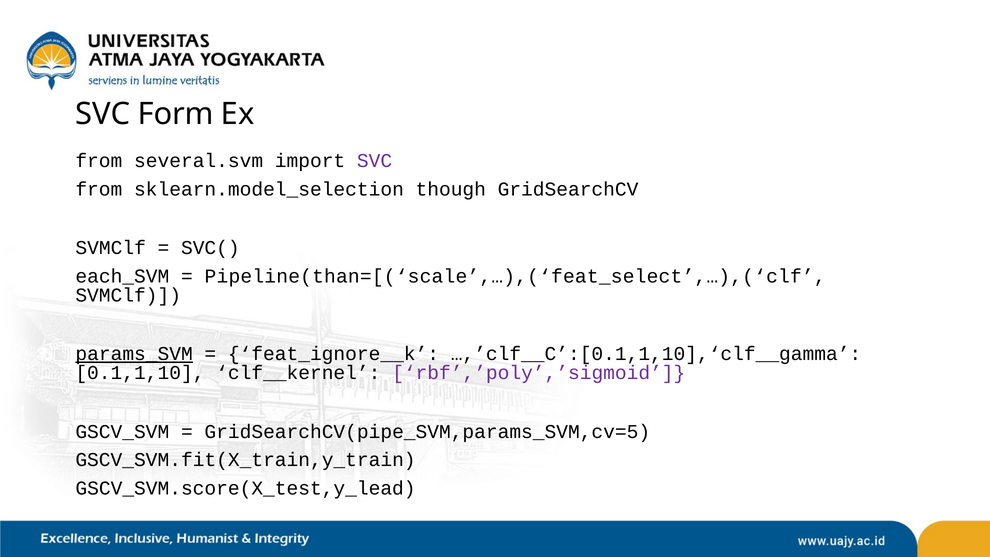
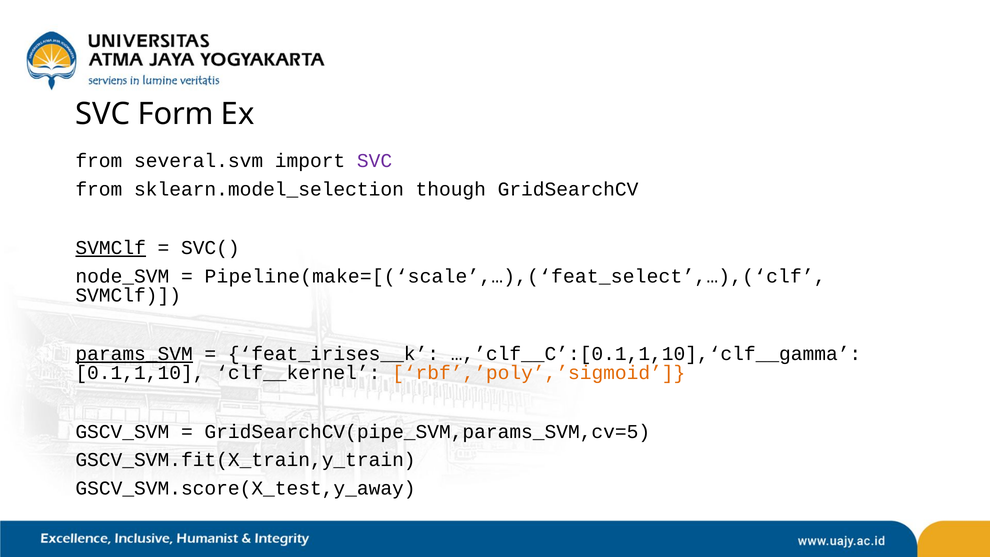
SVMClf underline: none -> present (111, 248)
each_SVM: each_SVM -> node_SVM (122, 276)
Pipeline(than=[(‘scale’,…),(‘feat_select’,…),(‘clf: Pipeline(than=[(‘scale’,…),(‘feat_select’,…),(‘clf -> Pipeline(make=[(‘scale’,…),(‘feat_select’,…),(‘clf (515, 276)
feat_ignore__k: feat_ignore__k -> feat_irises__k (333, 354)
rbf’,’poly’,’sigmoid colour: purple -> orange (539, 373)
GSCV_SVM.score(X_test,y_lead: GSCV_SVM.score(X_test,y_lead -> GSCV_SVM.score(X_test,y_away (246, 488)
